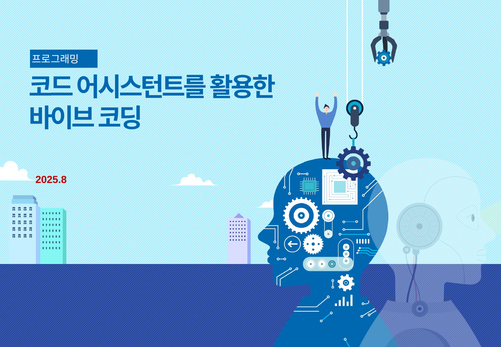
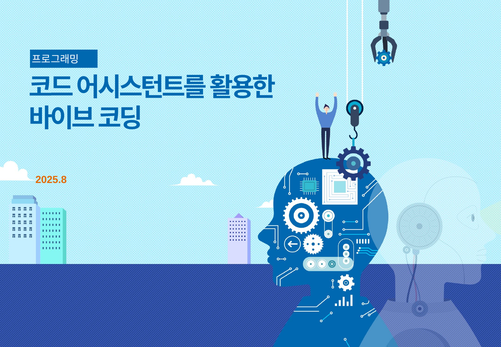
2025.8 colour: red -> orange (51, 180)
